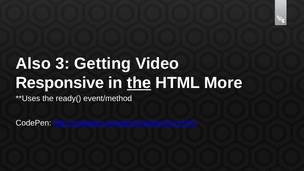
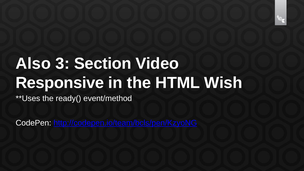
Getting: Getting -> Section (103, 64)
the underline: present -> none (139, 83)
More: More -> Wish (223, 83)
